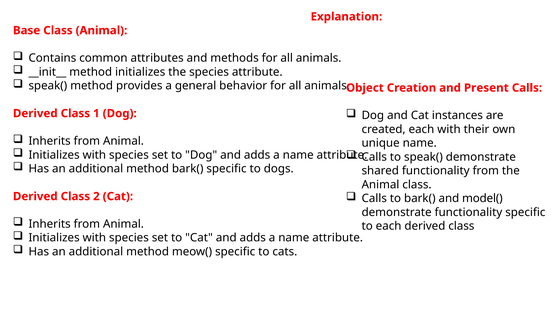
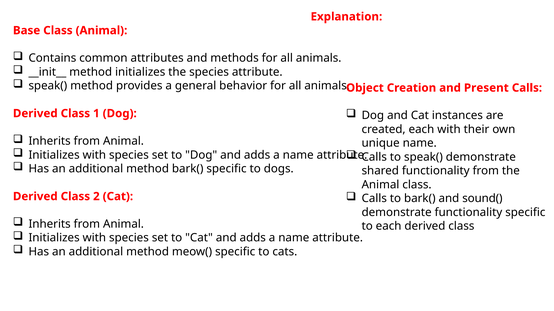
model(: model( -> sound( (482, 199)
